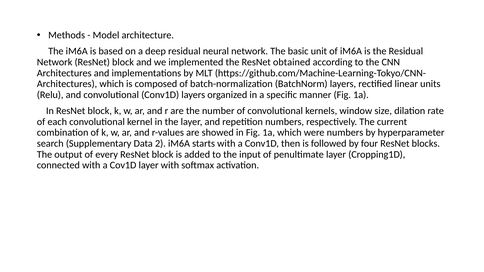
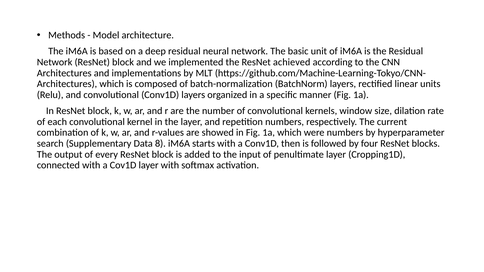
obtained: obtained -> achieved (292, 62)
2: 2 -> 8 (160, 144)
